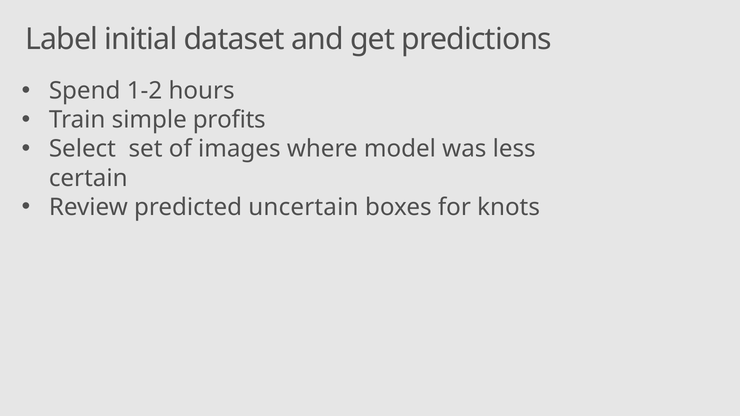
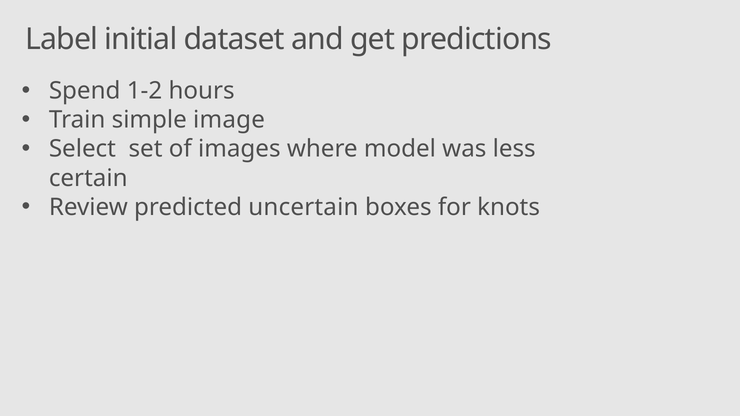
profits: profits -> image (229, 120)
